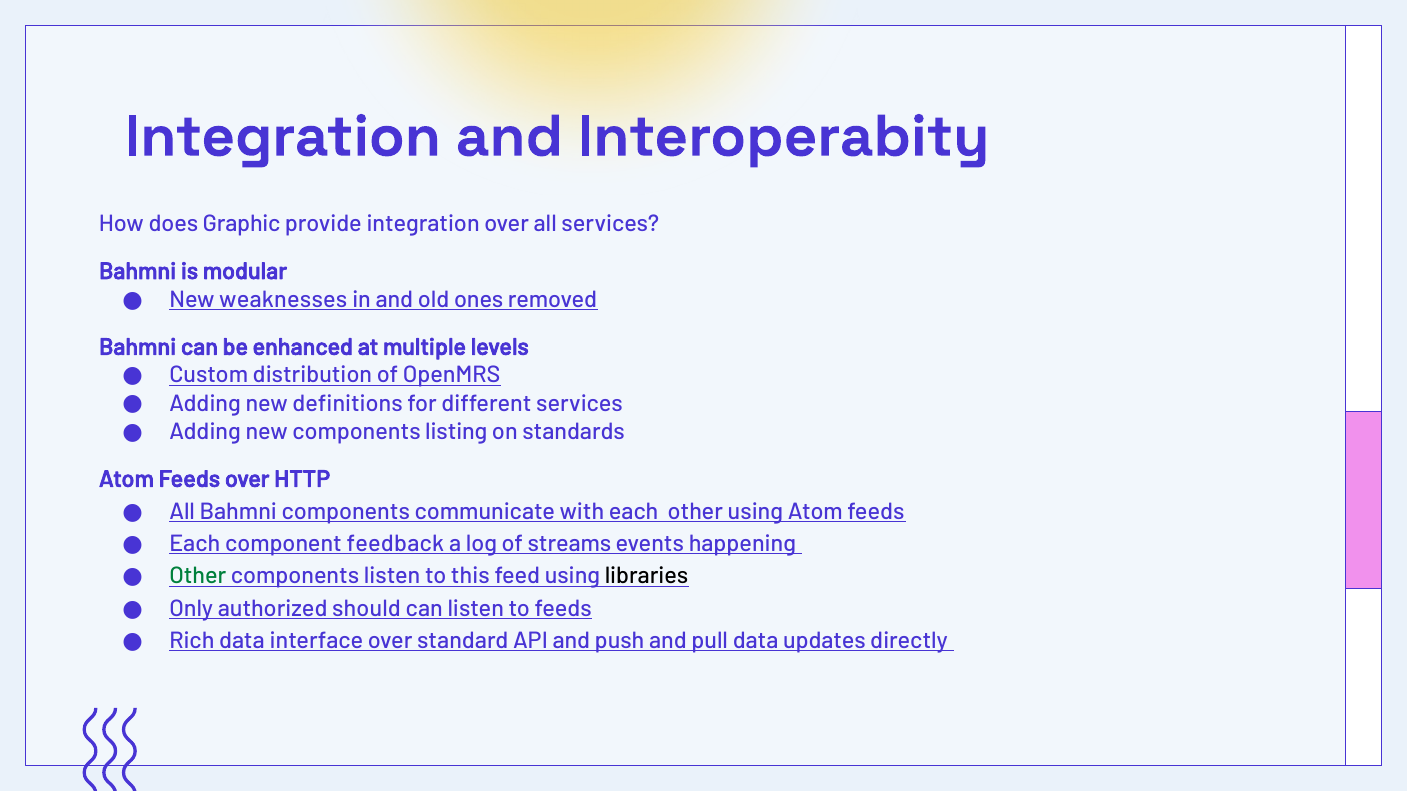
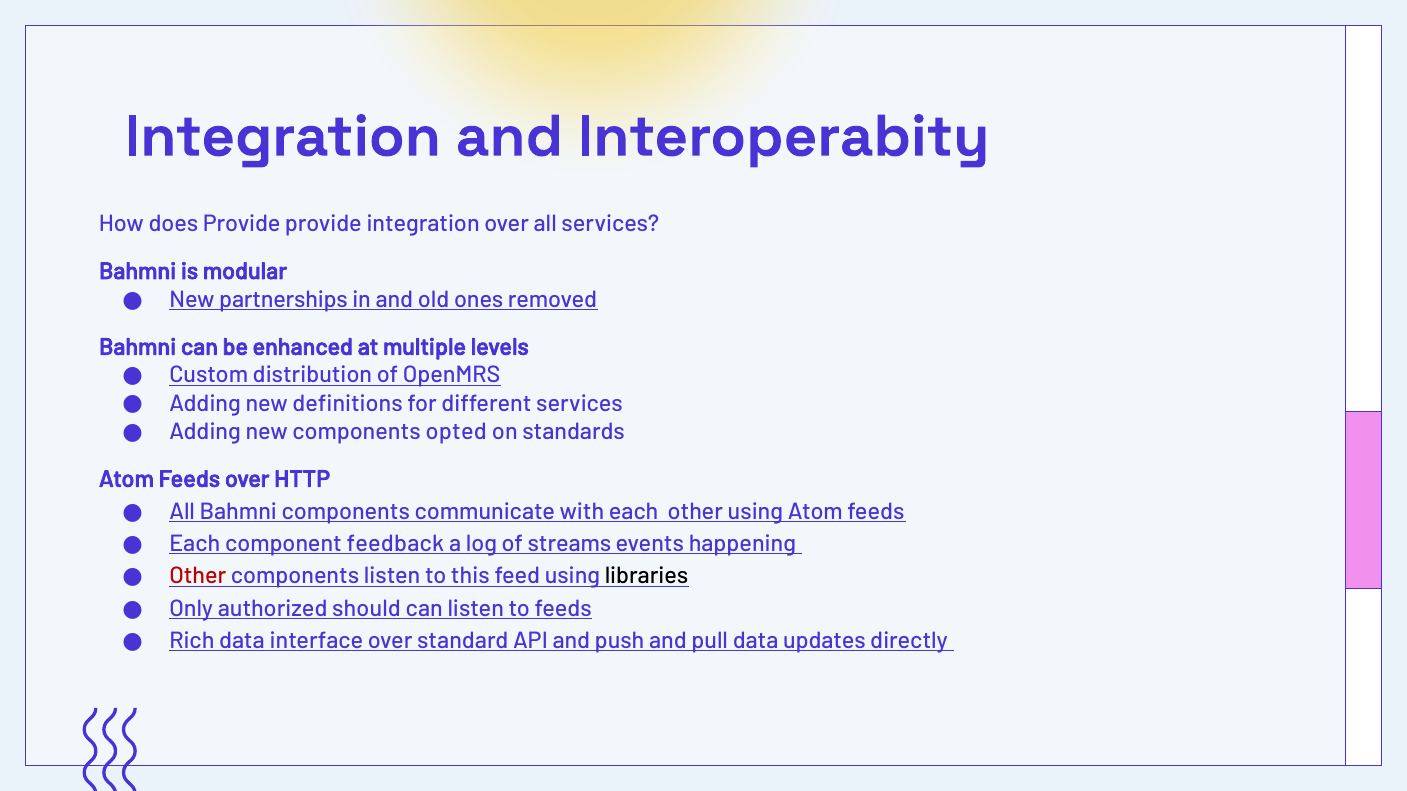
does Graphic: Graphic -> Provide (242, 224)
weaknesses: weaknesses -> partnerships (284, 300)
listing: listing -> opted (456, 432)
Other colour: green -> red (198, 576)
